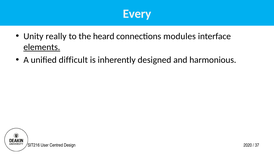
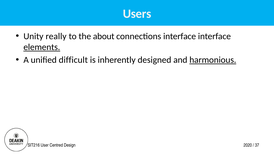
Every: Every -> Users (137, 14)
heard: heard -> about (104, 36)
connections modules: modules -> interface (180, 36)
harmonious underline: none -> present (213, 60)
